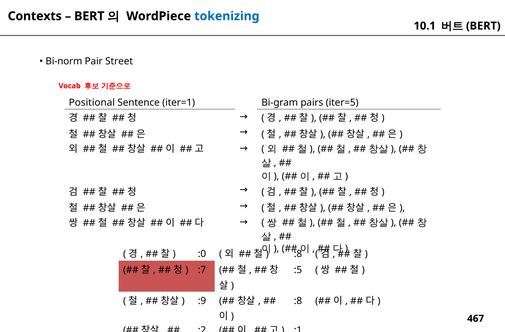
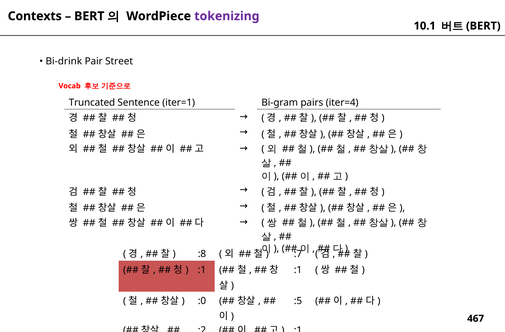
tokenizing colour: blue -> purple (227, 16)
Bi-norm: Bi-norm -> Bi-drink (64, 61)
Positional: Positional -> Truncated (92, 102)
iter=5: iter=5 -> iter=4 (342, 102)
:0: :0 -> :8 (202, 254)
:8: :8 -> :7 (298, 254)
:7: :7 -> :1 (202, 270)
:5: :5 -> :1 (298, 270)
:9: :9 -> :0 (202, 301)
:8: :8 -> :5 (298, 301)
